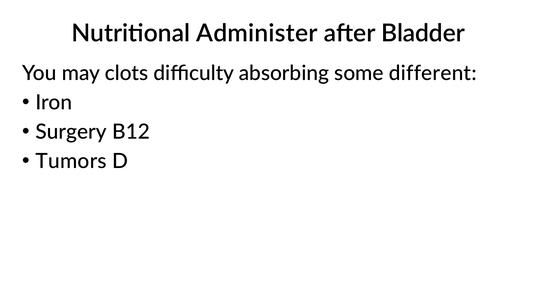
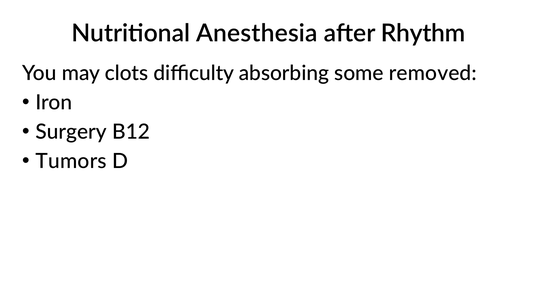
Administer: Administer -> Anesthesia (257, 33)
Bladder: Bladder -> Rhythm (423, 33)
different: different -> removed (433, 73)
